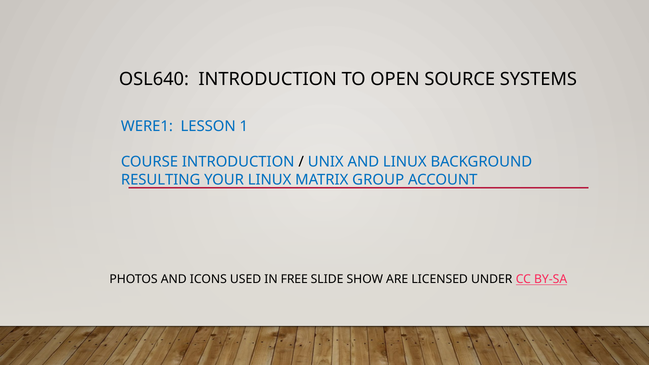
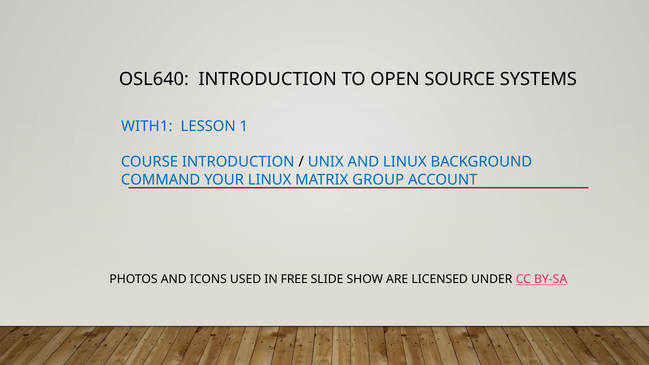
WERE1: WERE1 -> WITH1 (147, 126)
RESULTING: RESULTING -> COMMAND (161, 180)
